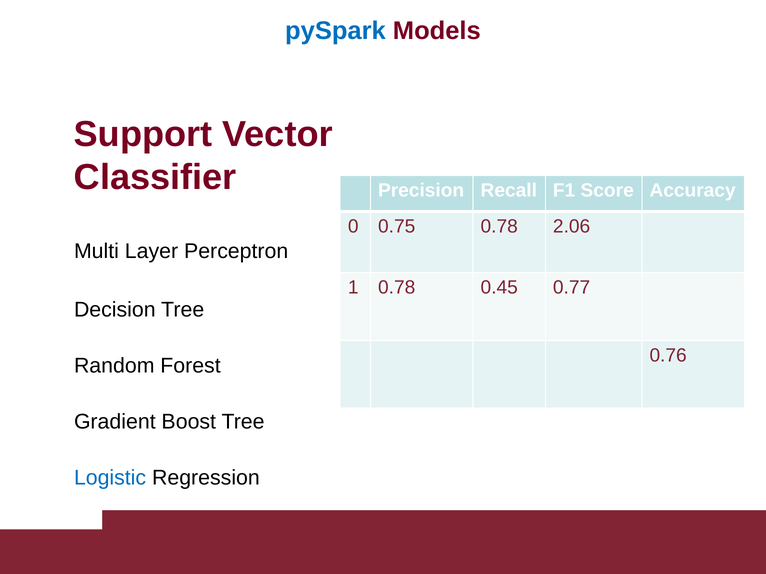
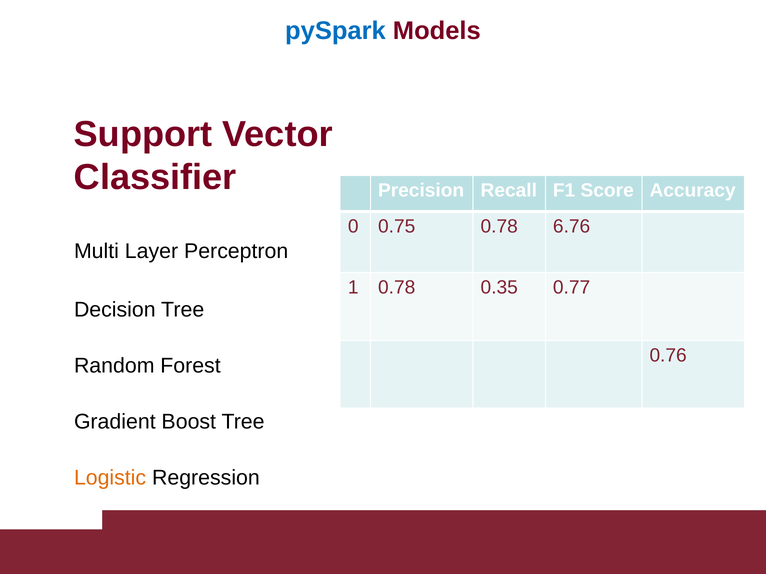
2.06: 2.06 -> 6.76 (572, 227)
0.45: 0.45 -> 0.35 (499, 288)
Logistic colour: blue -> orange (110, 478)
